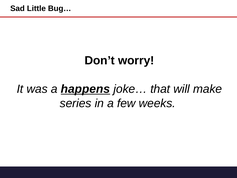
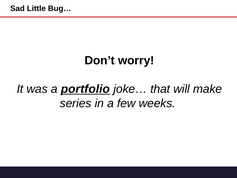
happens: happens -> portfolio (85, 89)
